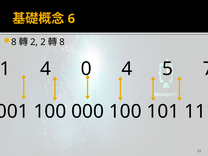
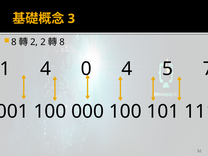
6: 6 -> 3 (71, 19)
